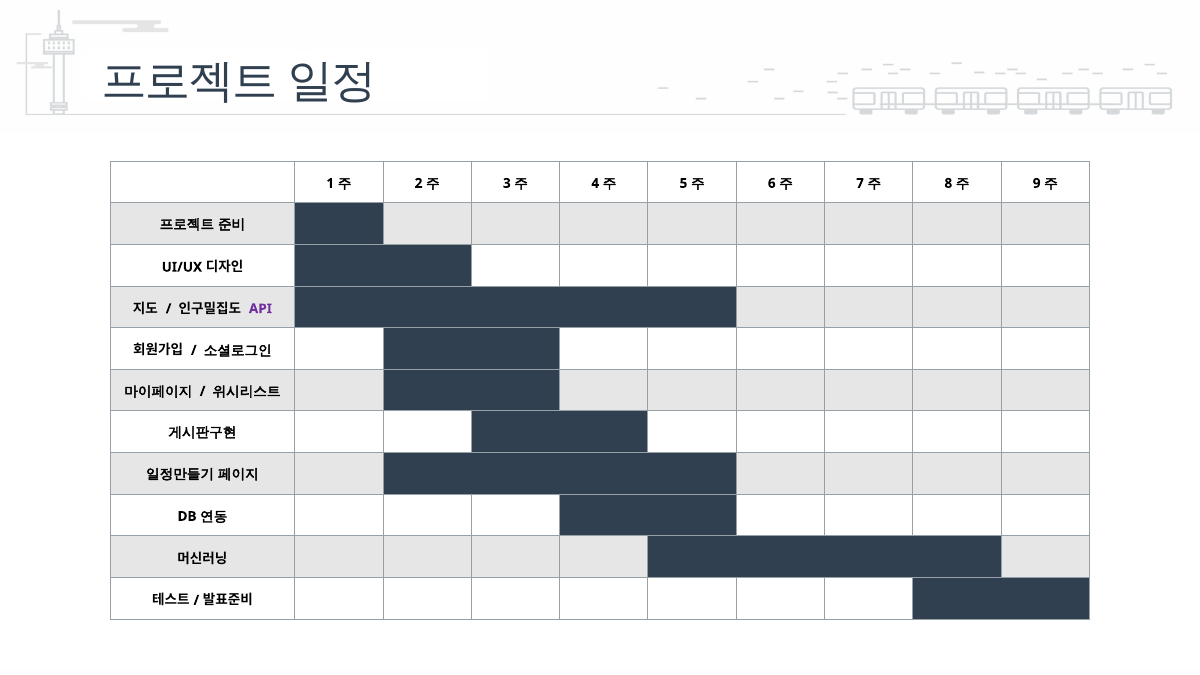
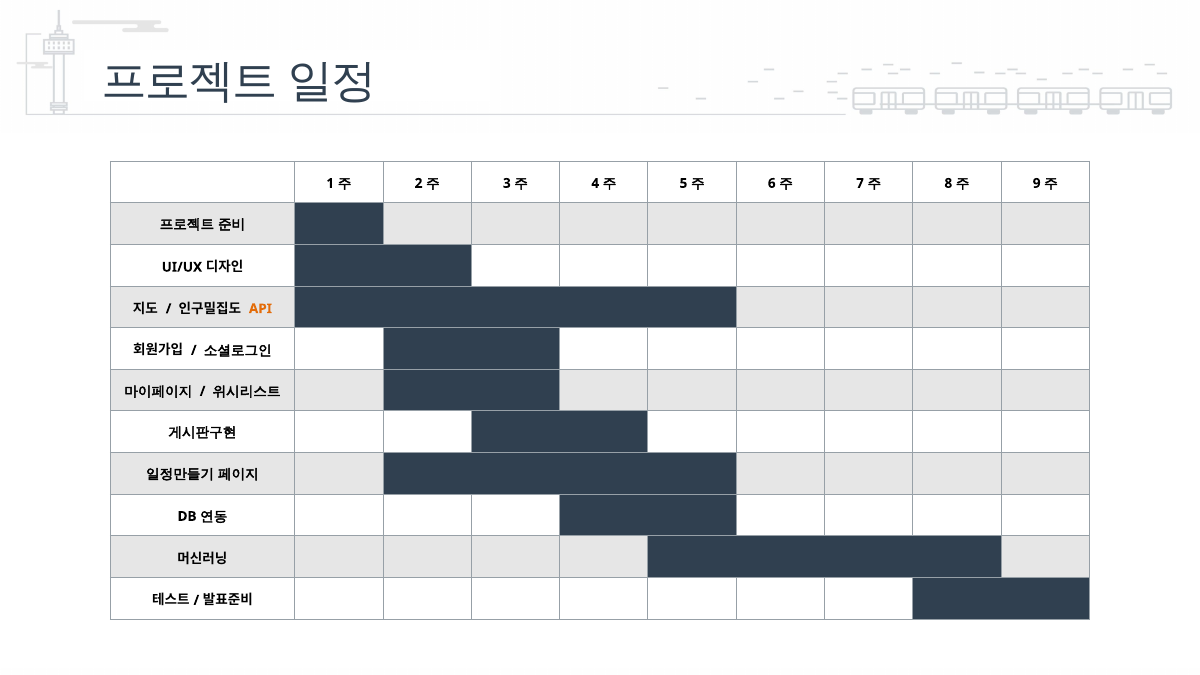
API colour: purple -> orange (260, 309)
